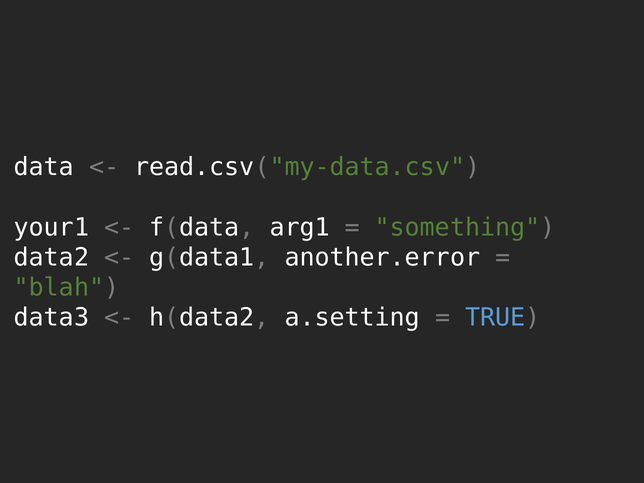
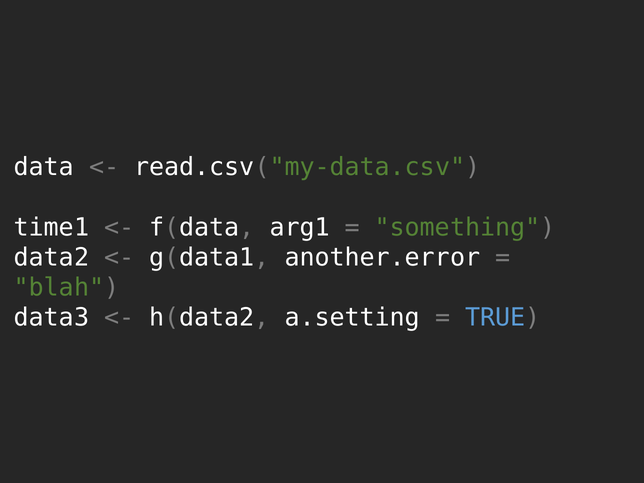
your1: your1 -> time1 (51, 227)
